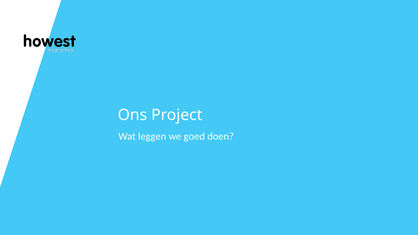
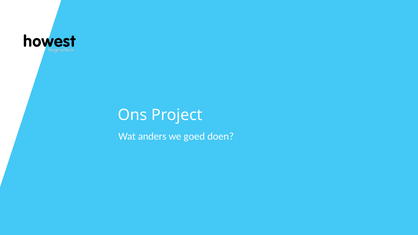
leggen: leggen -> anders (152, 136)
